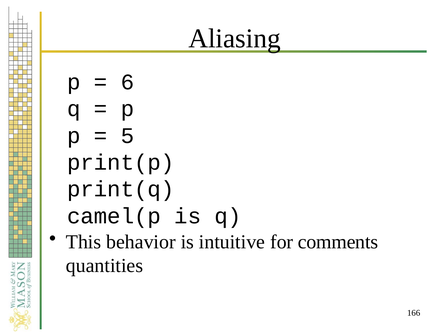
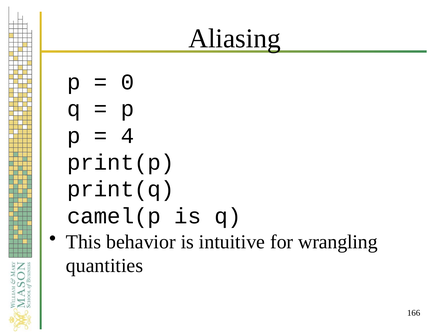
6: 6 -> 0 (127, 82)
5: 5 -> 4 (127, 136)
comments: comments -> wrangling (338, 242)
